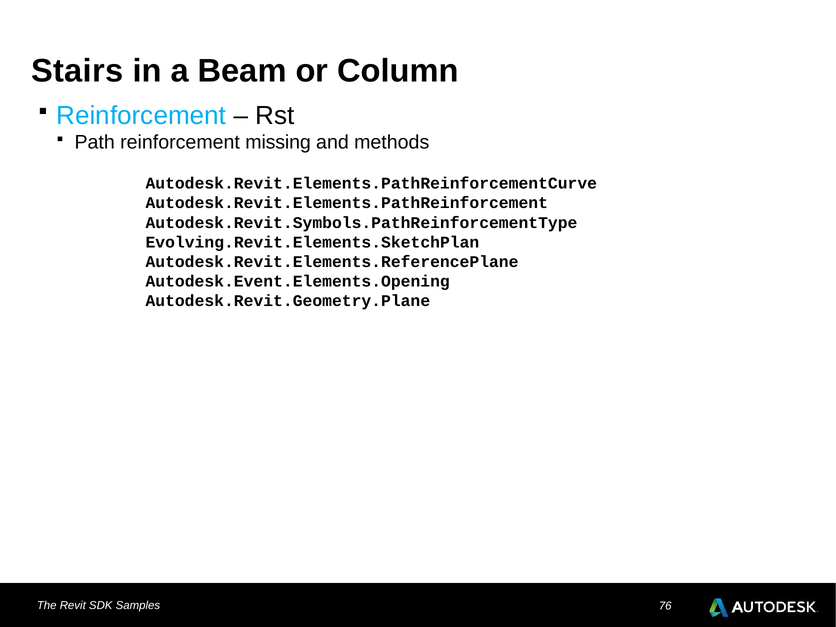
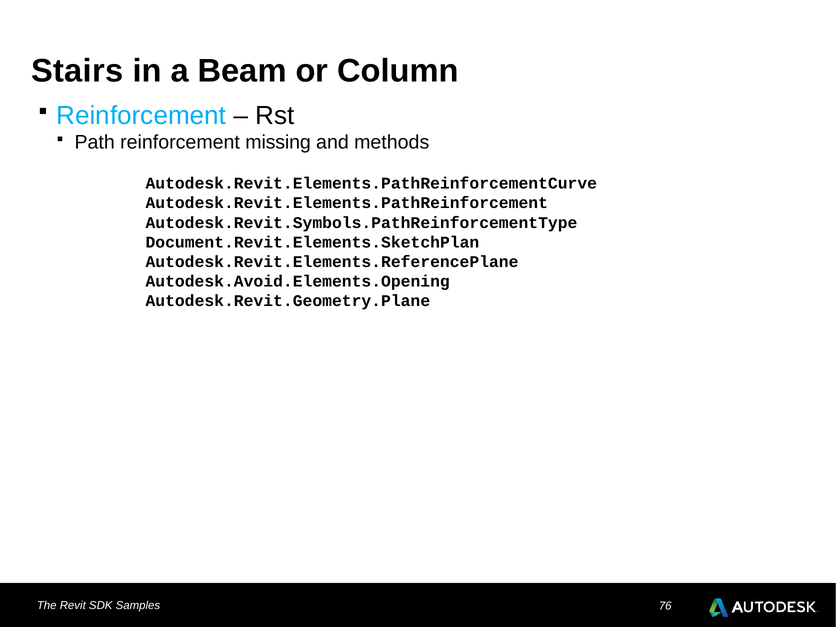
Evolving.Revit.Elements.SketchPlan: Evolving.Revit.Elements.SketchPlan -> Document.Revit.Elements.SketchPlan (312, 242)
Autodesk.Event.Elements.Opening: Autodesk.Event.Elements.Opening -> Autodesk.Avoid.Elements.Opening (298, 281)
